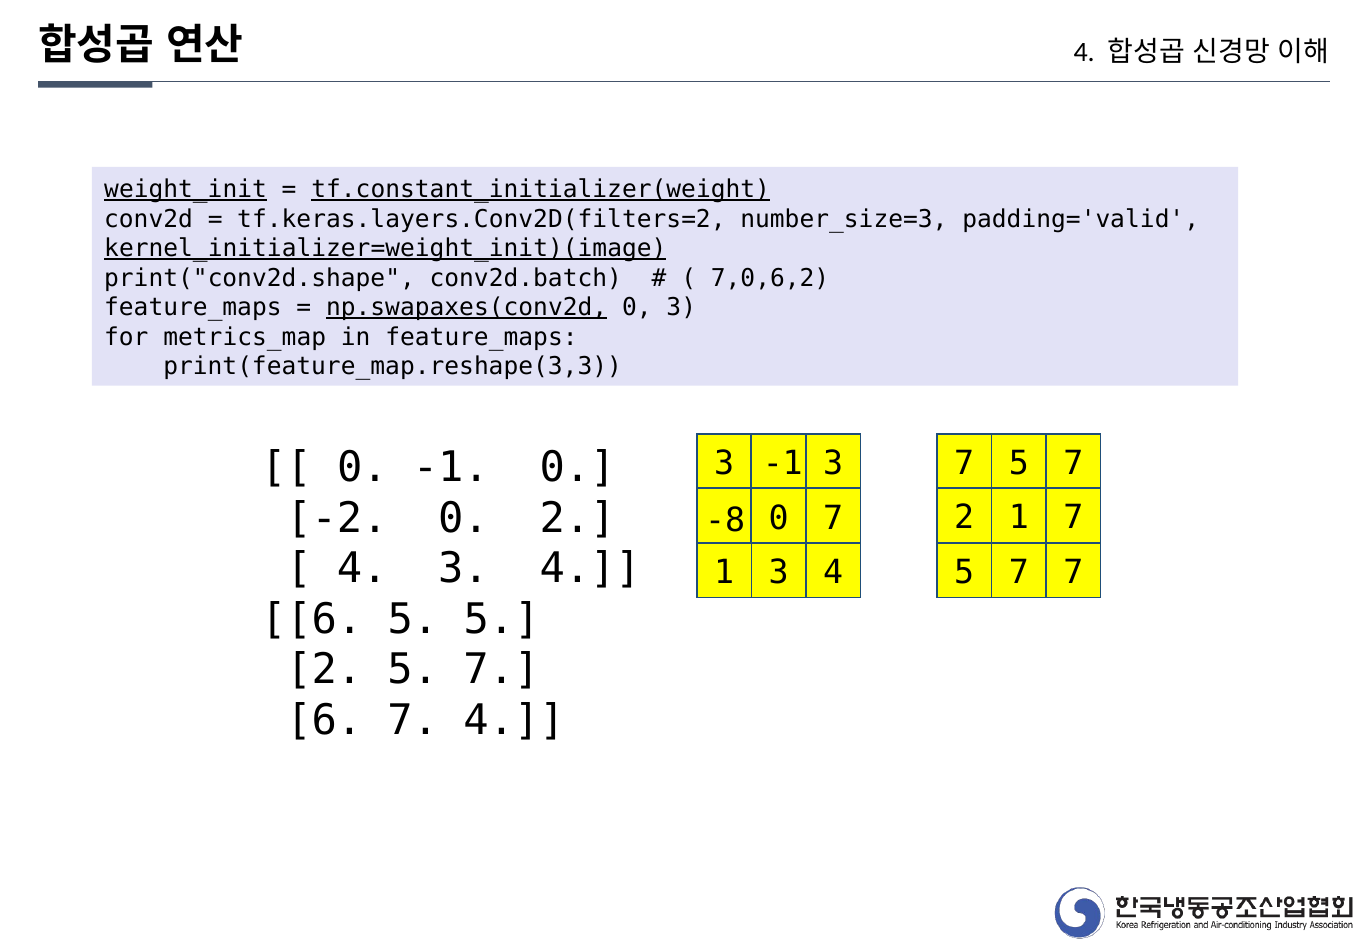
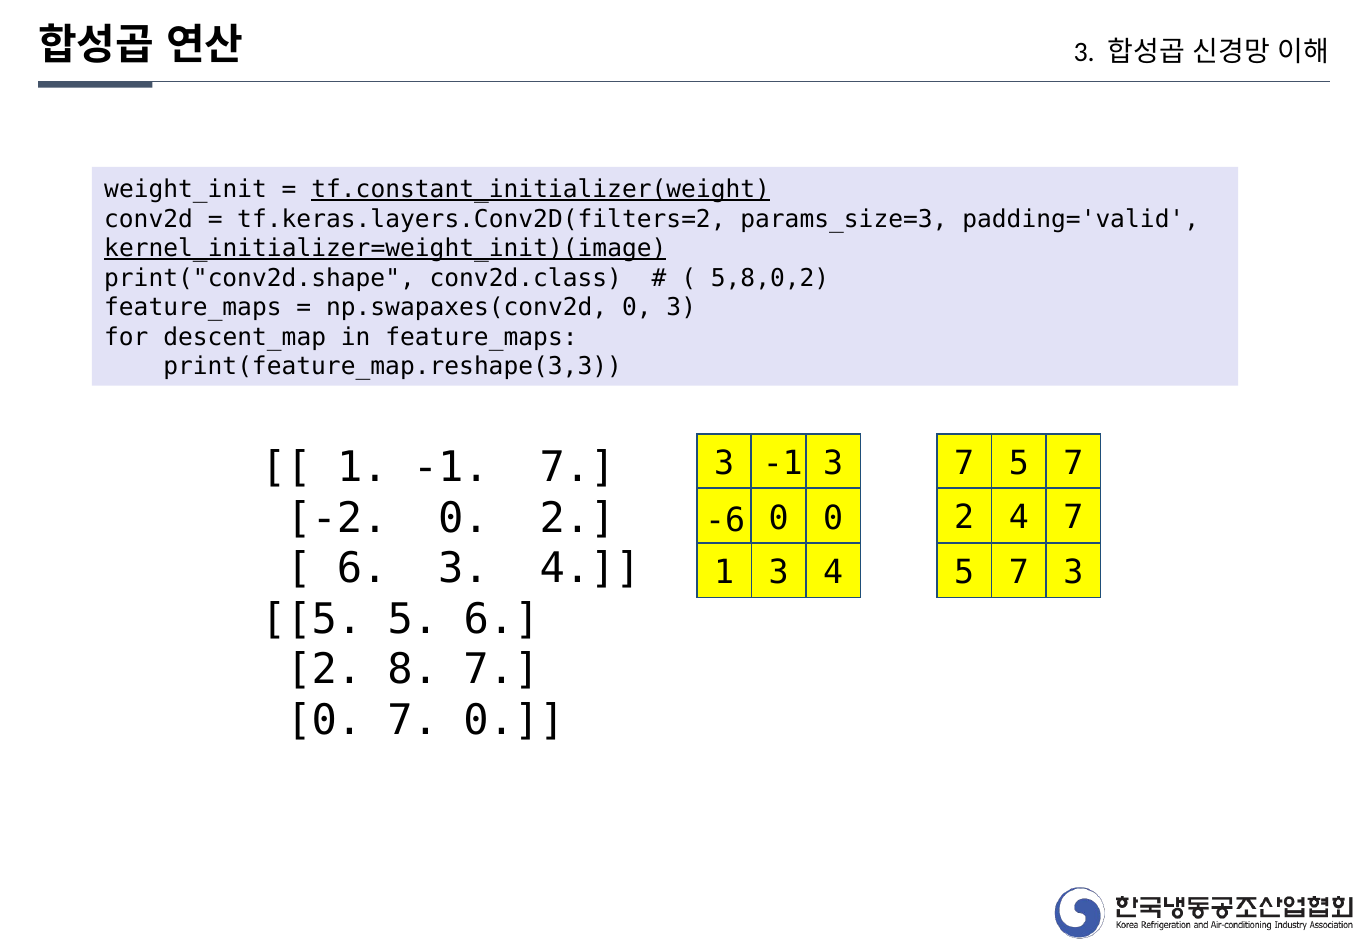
4: 4 -> 3 (1084, 52)
weight_init underline: present -> none (186, 189)
number_size=3: number_size=3 -> params_size=3 (844, 219)
conv2d.batch: conv2d.batch -> conv2d.class (526, 278)
7,0,6,2: 7,0,6,2 -> 5,8,0,2 (770, 278)
np.swapaxes(conv2d underline: present -> none (467, 307)
metrics_map: metrics_map -> descent_map (245, 337)
0: 0 -> 1 (362, 468)
-1 0: 0 -> 7 (578, 468)
0 7: 7 -> 0 (833, 518)
2 1: 1 -> 4 (1019, 518)
-8: -8 -> -6 (725, 521)
4: 4 -> 6 (362, 569)
7: 7 -> 3 (1073, 572)
6: 6 -> 5 (312, 619)
5 5: 5 -> 6 (502, 619)
2 5: 5 -> 8 (413, 669)
6: 6 -> 0 (324, 720)
4: 4 -> 0 (514, 720)
